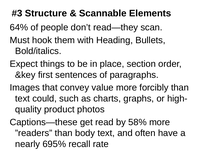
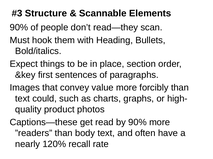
64%: 64% -> 90% (19, 28)
by 58%: 58% -> 90% (137, 123)
695%: 695% -> 120% (54, 145)
